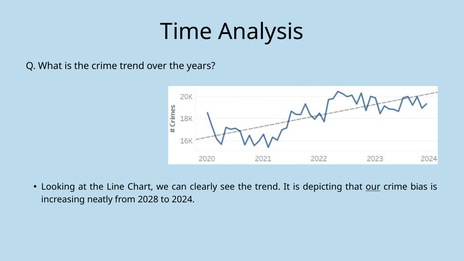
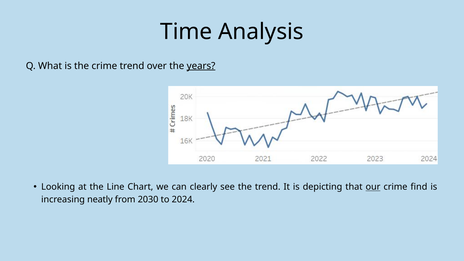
years underline: none -> present (201, 66)
bias: bias -> find (419, 187)
2028: 2028 -> 2030 (148, 200)
